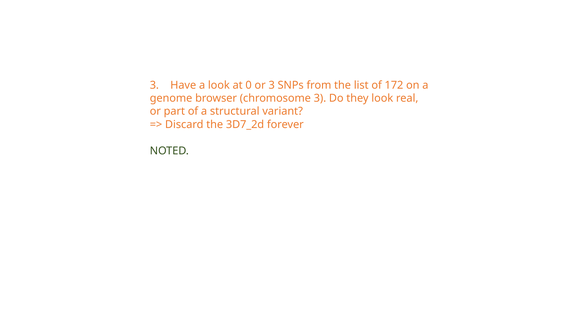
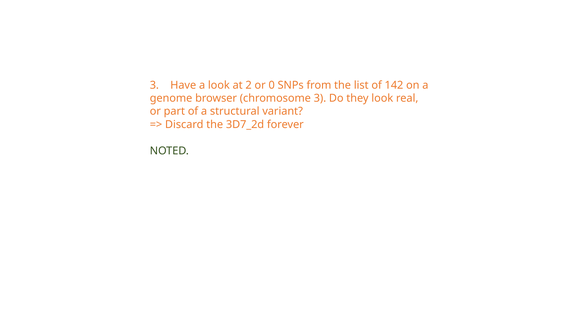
0: 0 -> 2 (249, 85)
or 3: 3 -> 0 (272, 85)
172: 172 -> 142 (394, 85)
